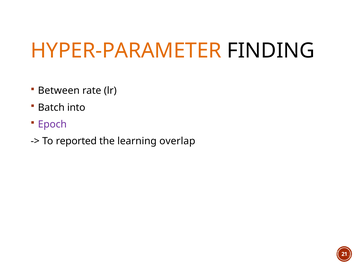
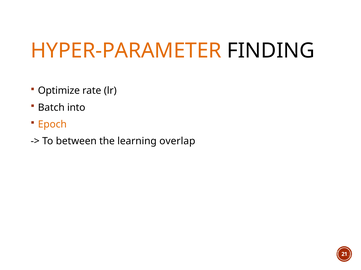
Between: Between -> Optimize (59, 91)
Epoch colour: purple -> orange (52, 125)
reported: reported -> between (76, 141)
